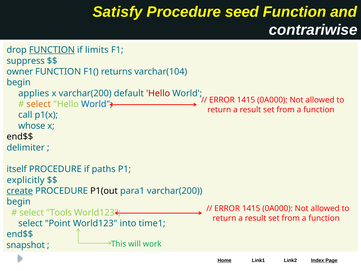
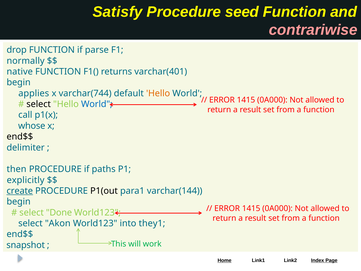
contrariwise colour: white -> pink (313, 30)
FUNCTION underline: present -> none (52, 50)
limits: limits -> parse (97, 50)
suppress: suppress -> normally (26, 61)
owner: owner -> native (20, 72)
varchar(104: varchar(104 -> varchar(401 (161, 72)
x varchar(200: varchar(200 -> varchar(744 (85, 93)
Hello colour: red -> orange (158, 93)
select colour: orange -> black (39, 104)
itself: itself -> then (17, 169)
para1 varchar(200: varchar(200 -> varchar(144 (175, 191)
Tools: Tools -> Done (59, 212)
Point: Point -> Akon (58, 223)
time1: time1 -> they1 (152, 223)
